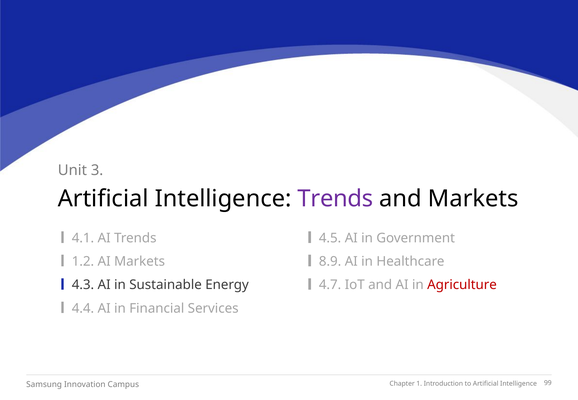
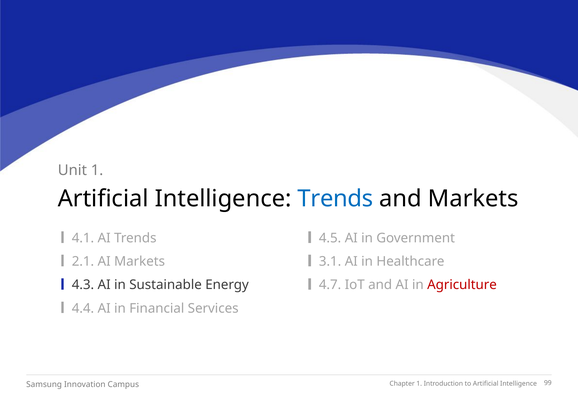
Unit 3: 3 -> 1 (97, 170)
Trends colour: purple -> blue (335, 199)
1.2: 1.2 -> 2.1 (83, 262)
8.9: 8.9 -> 3.1 (330, 262)
